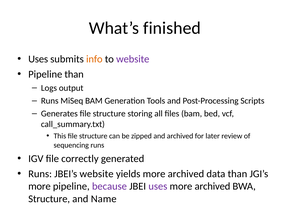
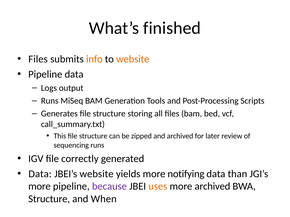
Uses: Uses -> Files (38, 59)
website colour: purple -> orange (133, 59)
Pipeline than: than -> data (74, 74)
Runs: Runs -> Data (40, 174)
yields more archived: archived -> notifying (186, 174)
uses colour: purple -> orange (158, 187)
Name: Name -> When (104, 199)
